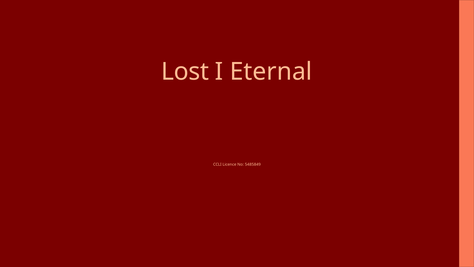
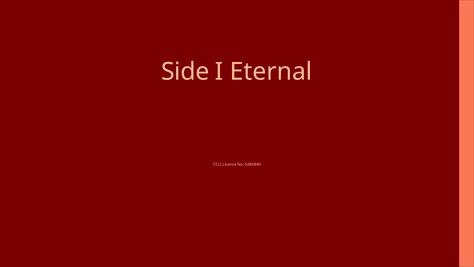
Lost: Lost -> Side (185, 72)
